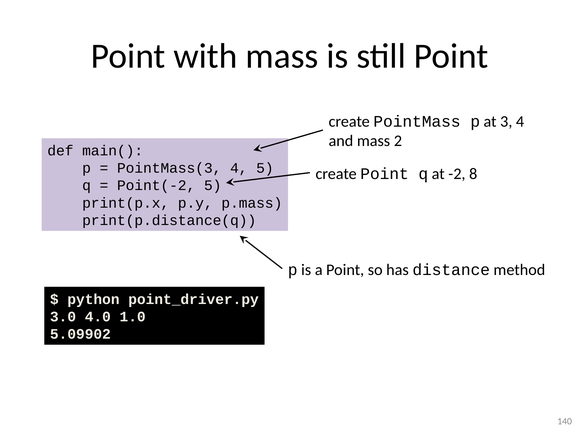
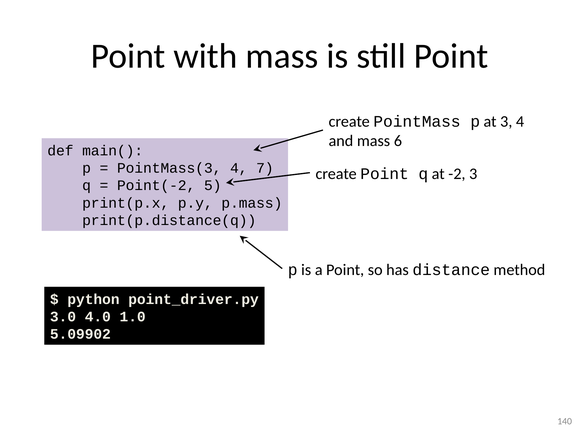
2: 2 -> 6 (398, 141)
4 5: 5 -> 7 (265, 168)
-2 8: 8 -> 3 (473, 174)
